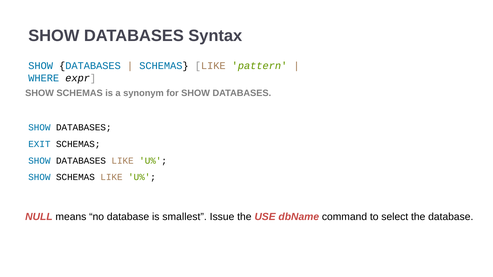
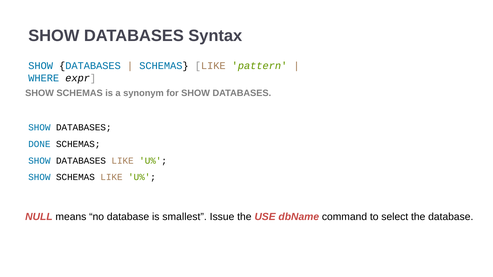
EXIT: EXIT -> DONE (39, 144)
